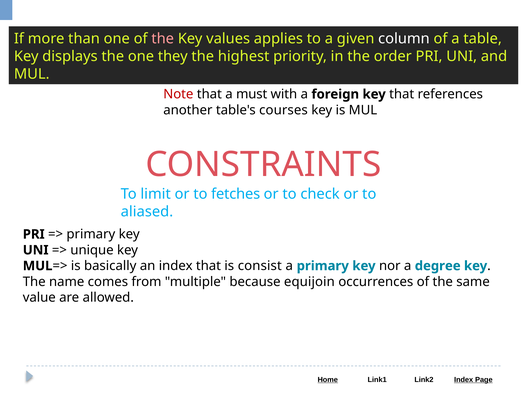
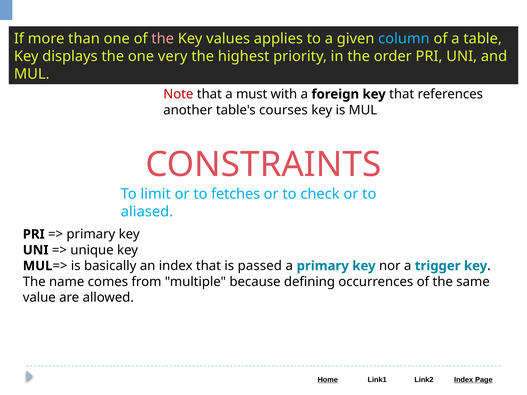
column colour: white -> light blue (404, 39)
they: they -> very (173, 56)
consist: consist -> passed (260, 266)
degree: degree -> trigger (438, 266)
equijoin: equijoin -> defining (309, 282)
